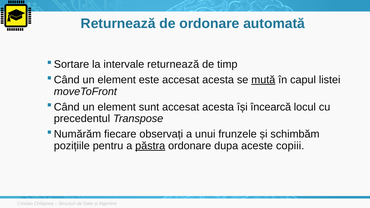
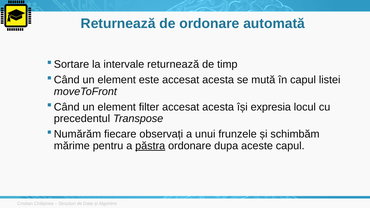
mută underline: present -> none (263, 80)
sunt: sunt -> filter (149, 107)
încearcă: încearcă -> expresia (271, 107)
pozițiile: pozițiile -> mărime (72, 146)
aceste copiii: copiii -> capul (290, 146)
